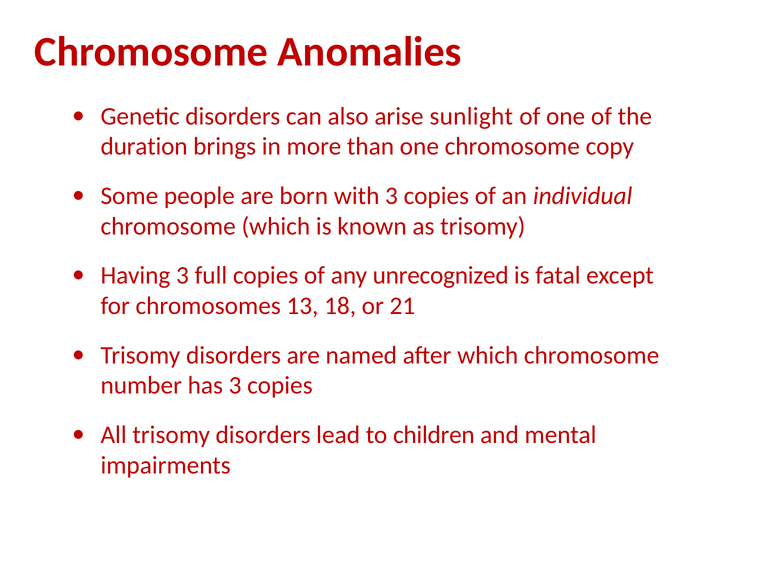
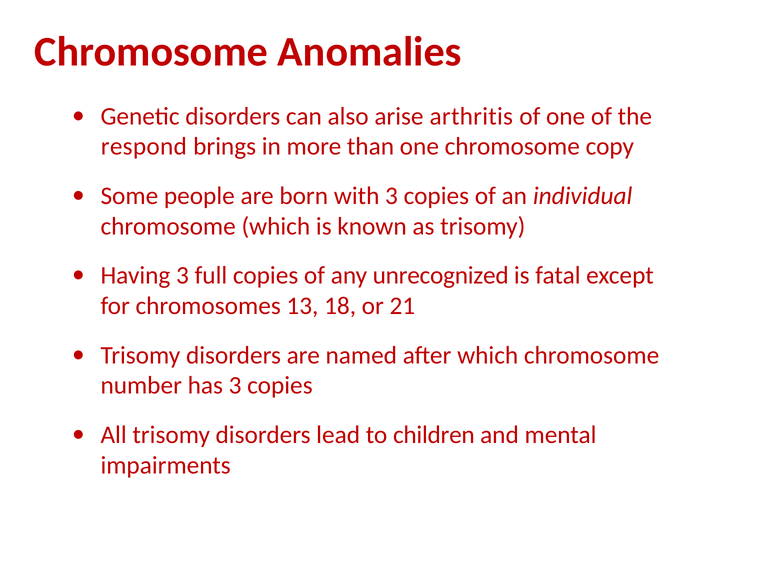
sunlight: sunlight -> arthritis (471, 116)
duration: duration -> respond (144, 147)
